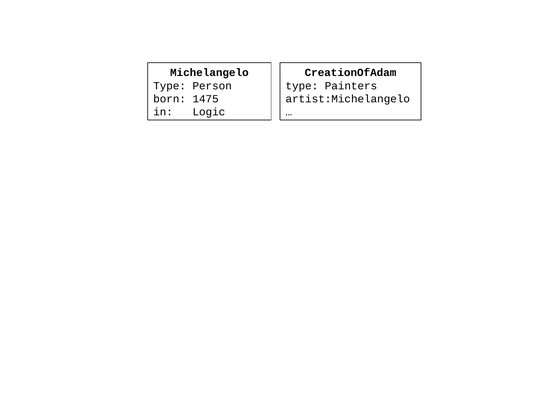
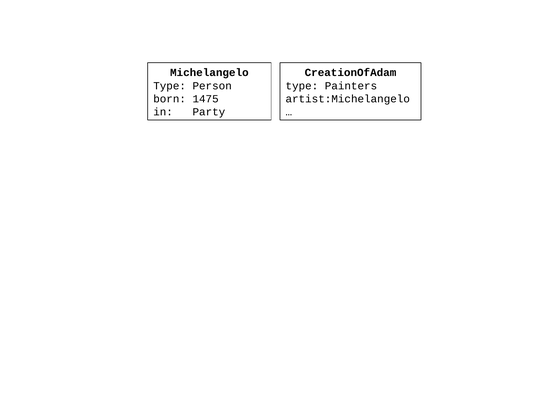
Logic: Logic -> Party (209, 112)
